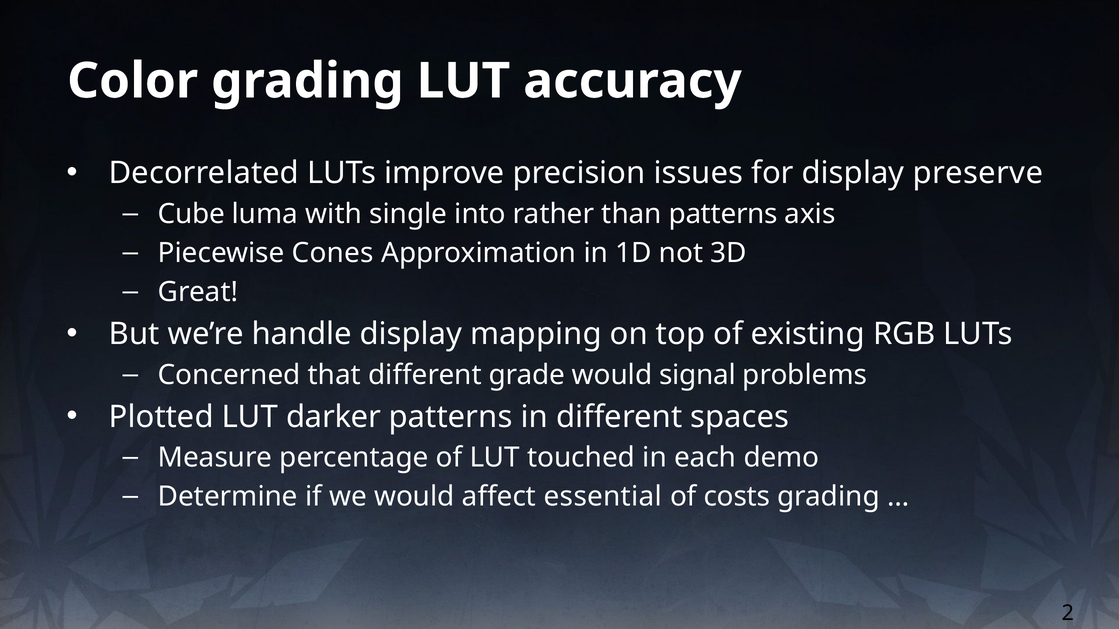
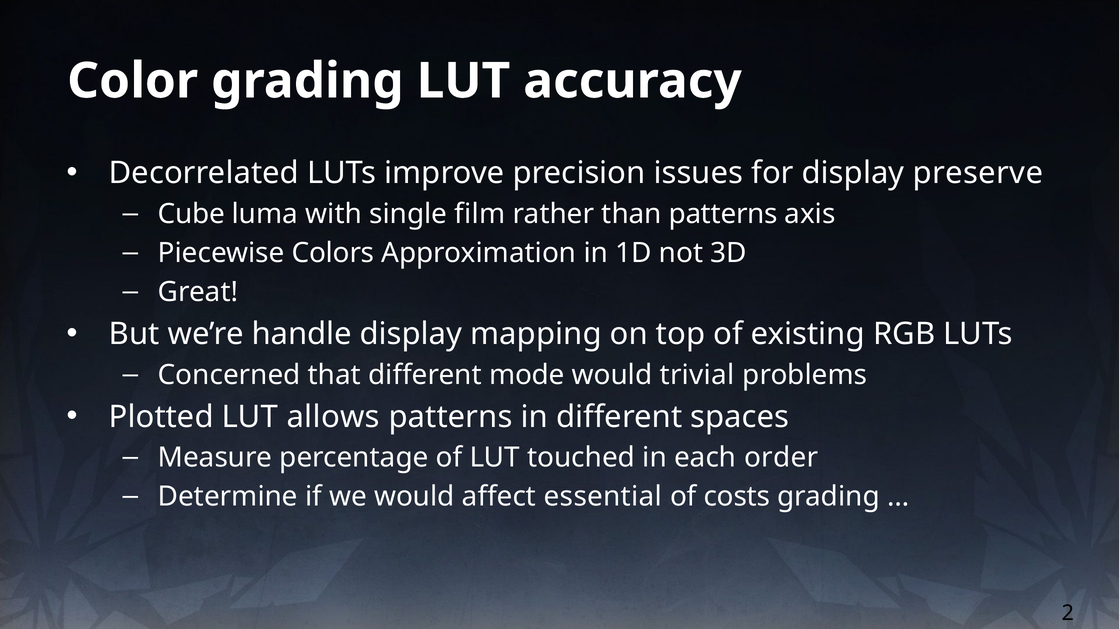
into: into -> film (480, 214)
Cones: Cones -> Colors (333, 253)
grade: grade -> mode (527, 375)
signal: signal -> trivial (697, 375)
darker: darker -> allows (333, 417)
demo: demo -> order (781, 458)
